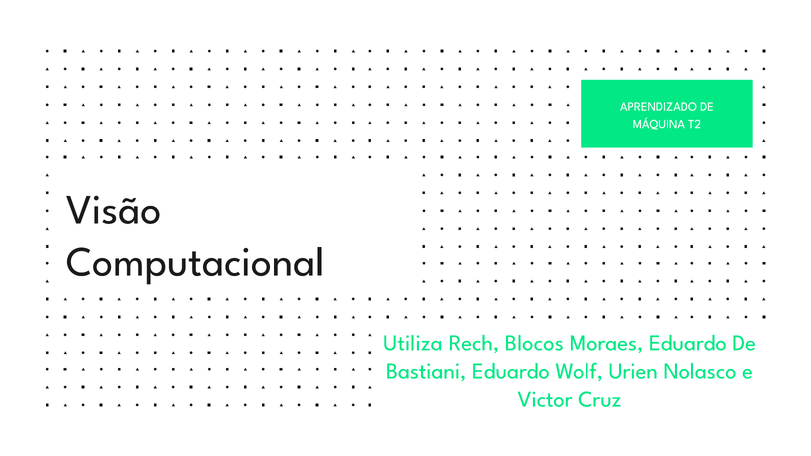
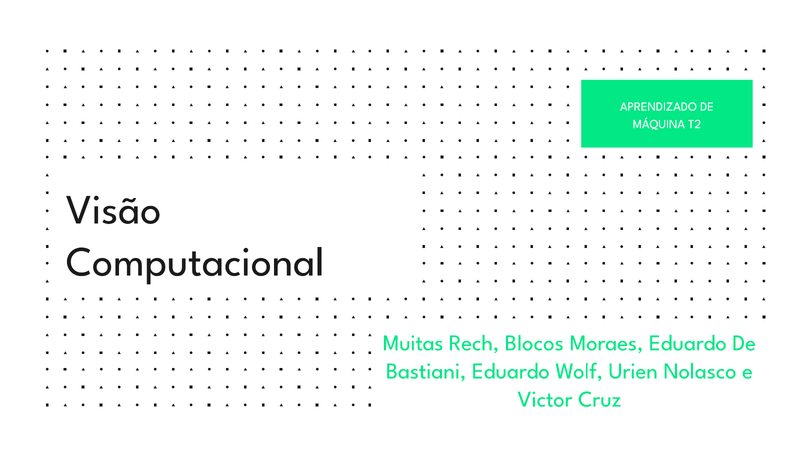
Utiliza: Utiliza -> Muitas (413, 343)
